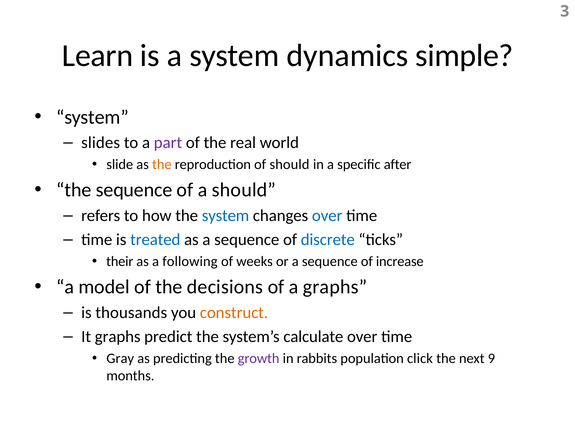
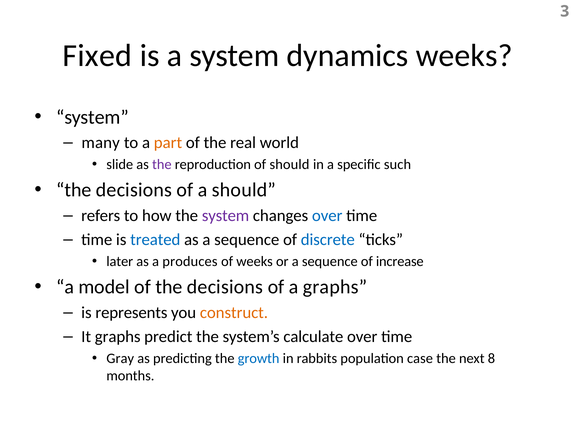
Learn: Learn -> Fixed (97, 55)
dynamics simple: simple -> weeks (464, 55)
slides: slides -> many (101, 143)
part colour: purple -> orange (168, 143)
the colour: orange -> purple (162, 164)
after: after -> such (397, 164)
sequence: sequence -> decisions (134, 190)
system colour: blue -> purple (226, 215)
their: their -> later (120, 261)
following: following -> produces (190, 261)
thousands: thousands -> represents (131, 312)
growth colour: purple -> blue (259, 358)
click: click -> case (420, 358)
9: 9 -> 8 (491, 358)
